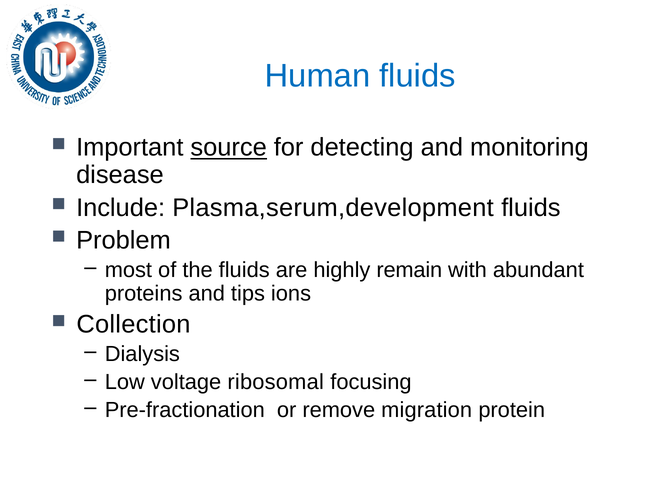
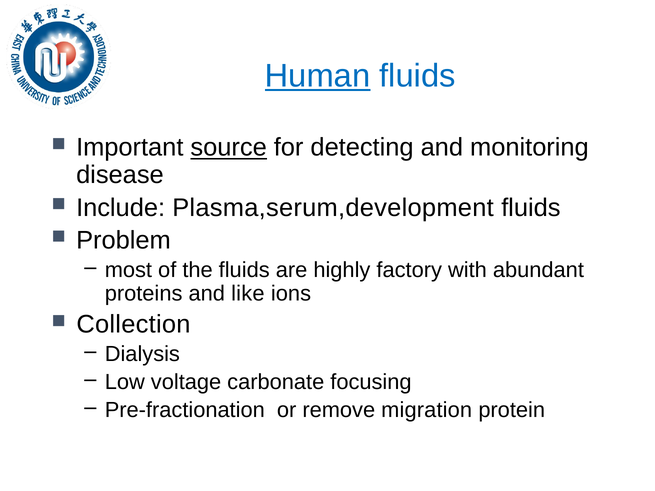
Human underline: none -> present (318, 76)
remain: remain -> factory (409, 270)
tips: tips -> like (248, 294)
ribosomal: ribosomal -> carbonate (276, 382)
